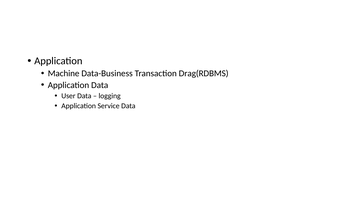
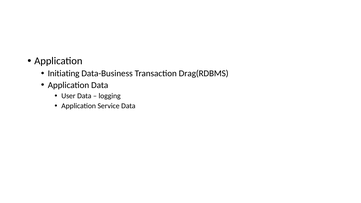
Machine: Machine -> Initiating (64, 73)
